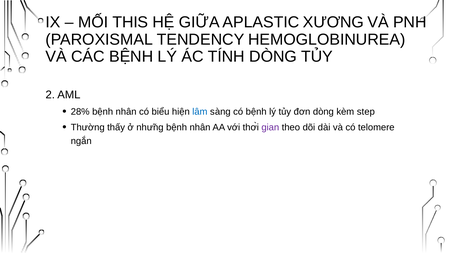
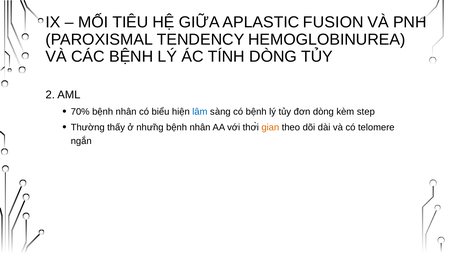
THIS: THIS -> TIÊU (130, 22)
XƯƠNG: XƯƠNG -> FUSION (333, 22)
28%: 28% -> 70% (80, 112)
gian colour: purple -> orange (270, 128)
